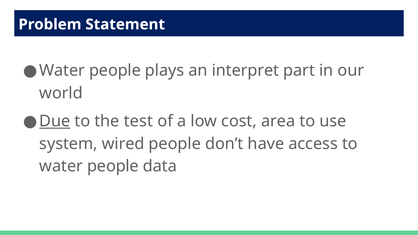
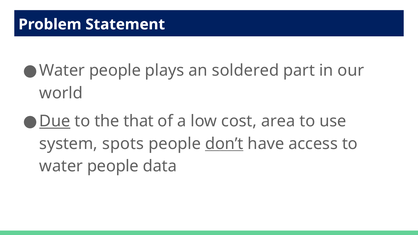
interpret: interpret -> soldered (245, 71)
test: test -> that (139, 121)
wired: wired -> spots (123, 144)
don’t underline: none -> present (224, 144)
